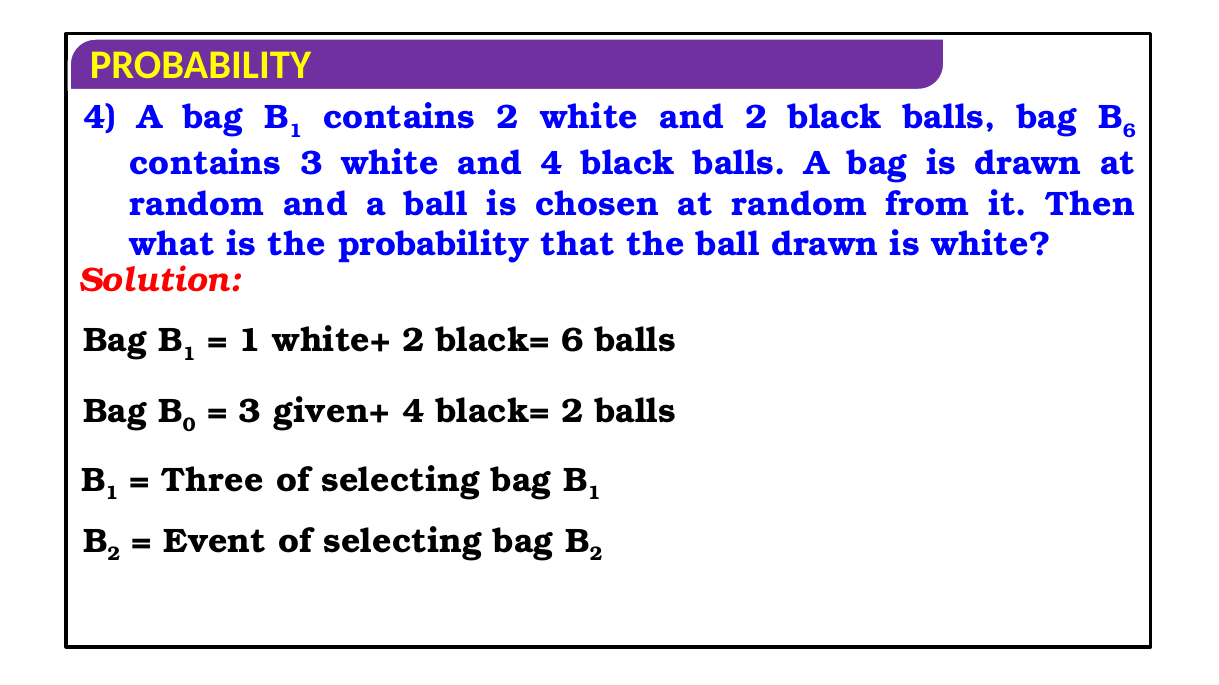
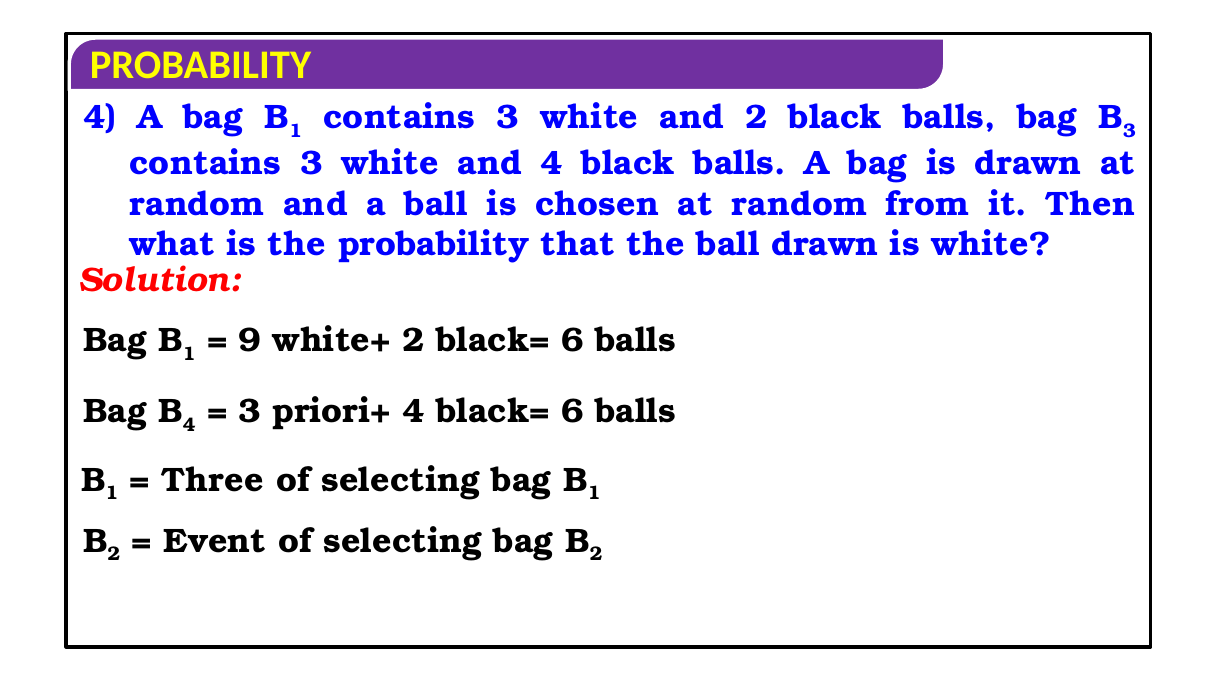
2: 2 -> 3 (508, 118)
6: 6 -> 3 (1129, 131)
1: 1 -> 9 (250, 341)
0: 0 -> 4 (189, 425)
given+: given+ -> priori+ (332, 412)
4 black= 2: 2 -> 6 (572, 412)
